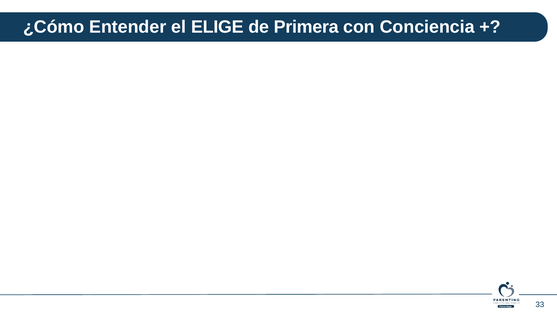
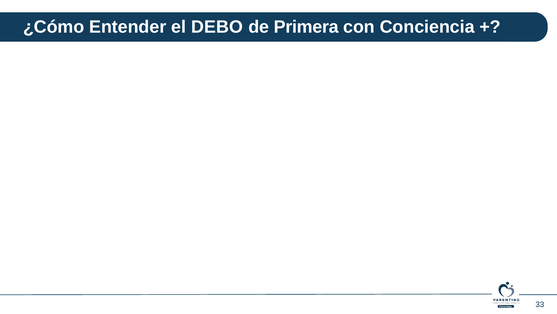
ELIGE: ELIGE -> DEBO (217, 27)
